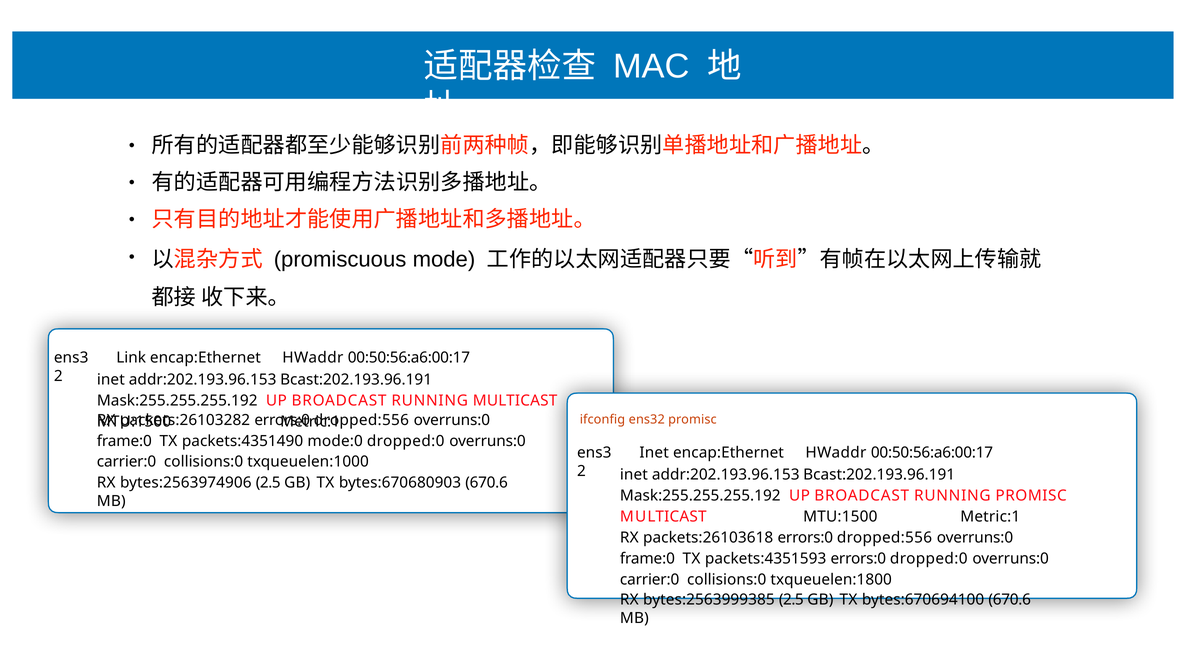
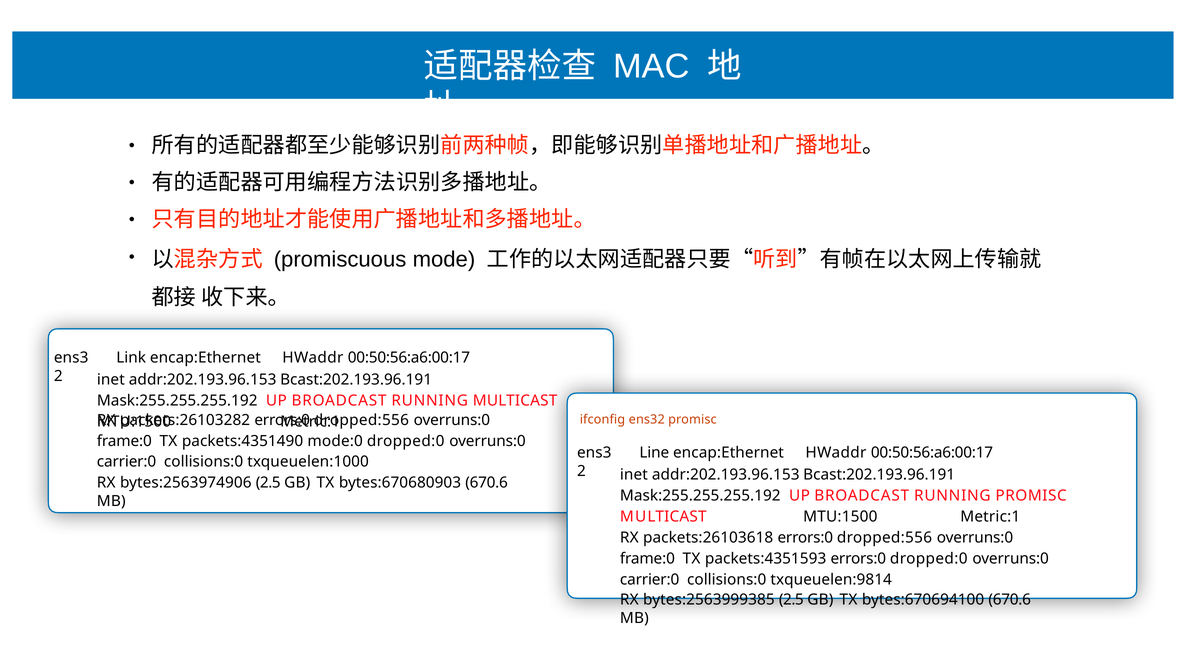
Inet: Inet -> Line (654, 453)
txqueuelen:1800: txqueuelen:1800 -> txqueuelen:9814 (831, 580)
